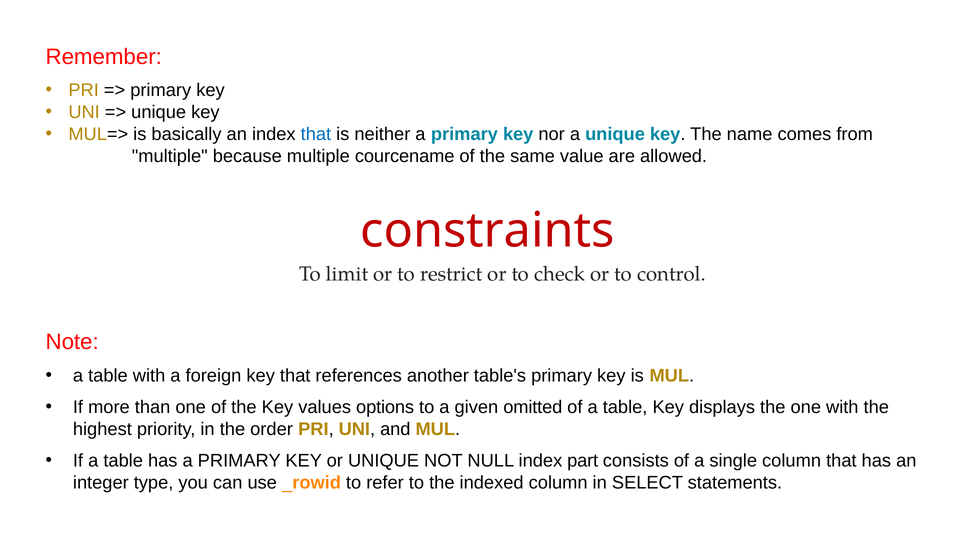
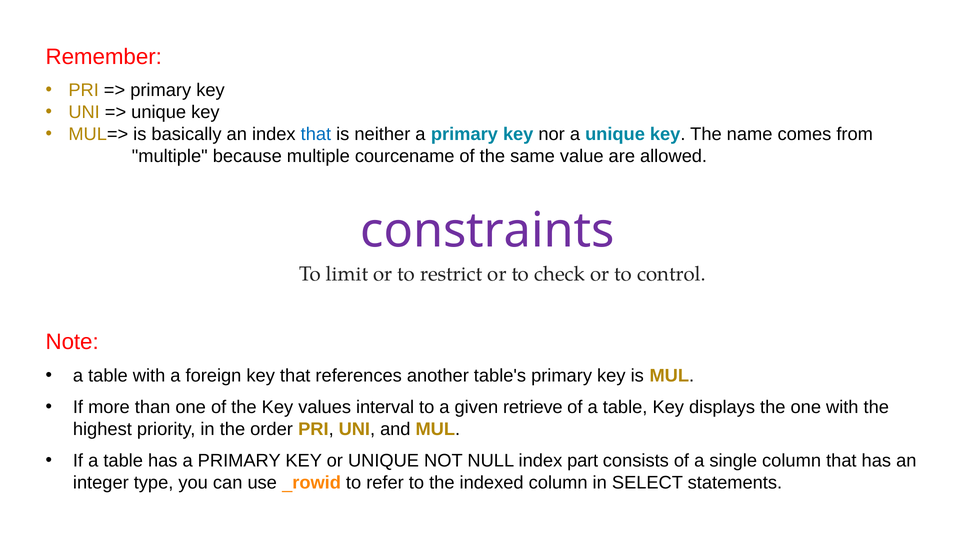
constraints colour: red -> purple (487, 231)
options: options -> interval (385, 408)
omitted: omitted -> retrieve (533, 408)
